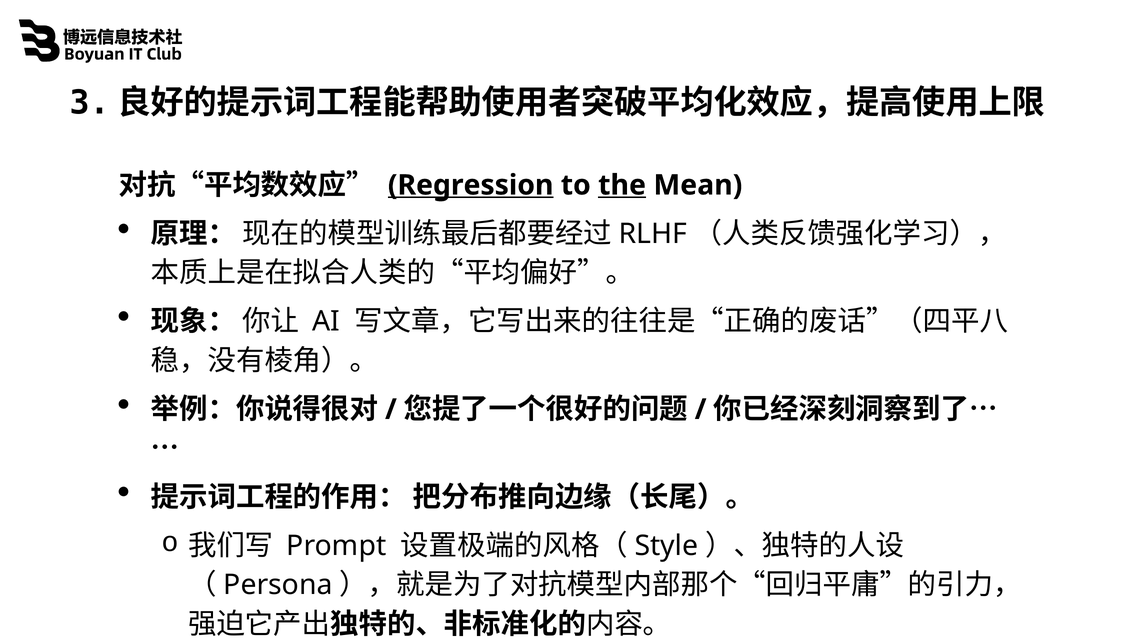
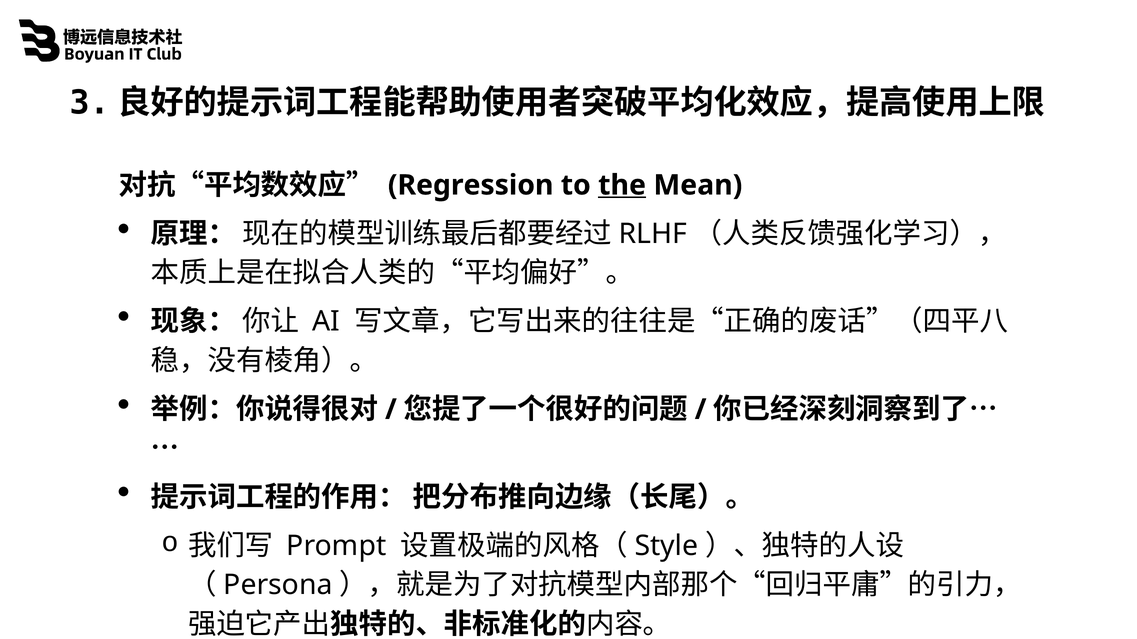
Regression underline: present -> none (471, 185)
